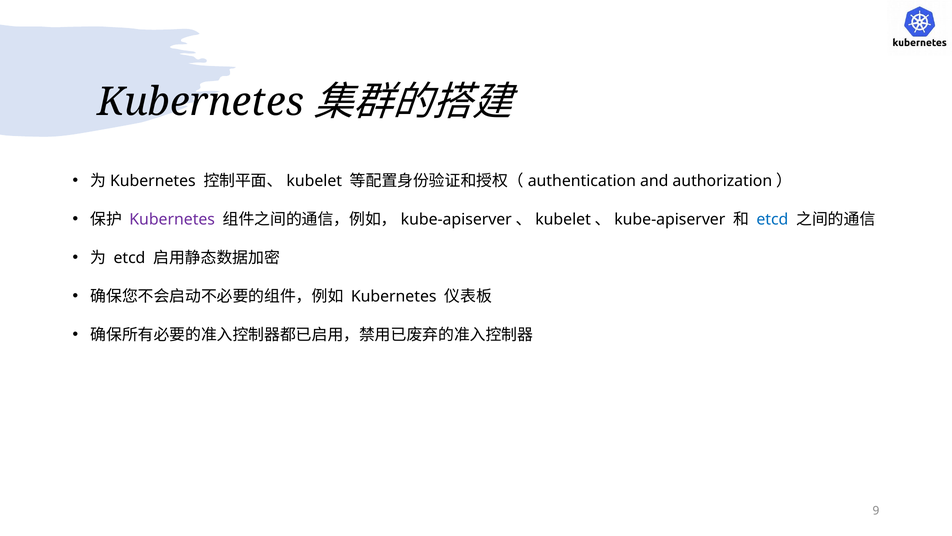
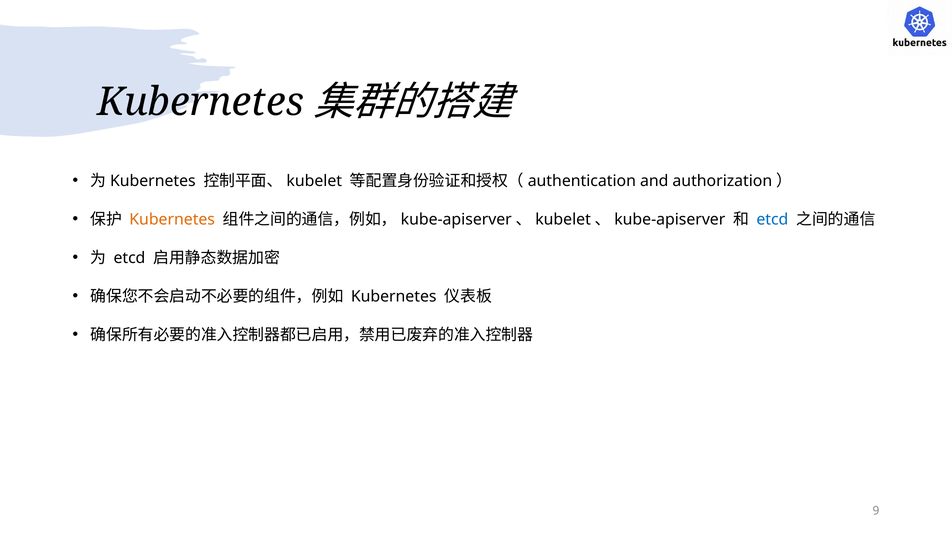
Kubernetes colour: purple -> orange (172, 219)
